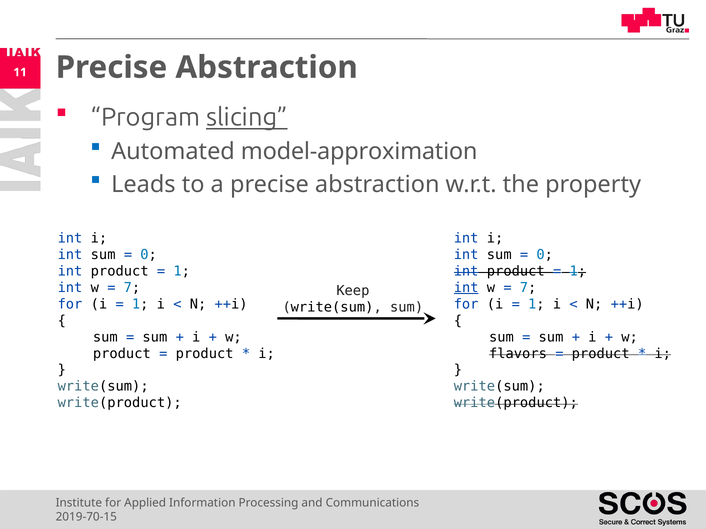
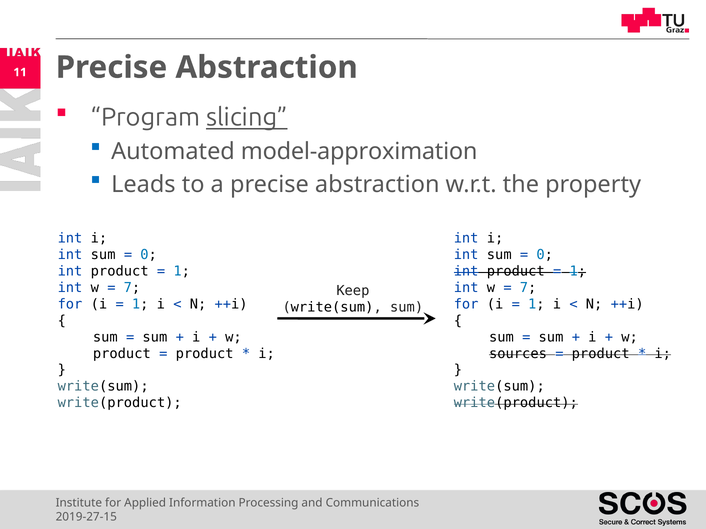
int underline: present -> none (466, 288)
flavors: flavors -> sources (518, 354)
2019-70-15: 2019-70-15 -> 2019-27-15 (86, 517)
